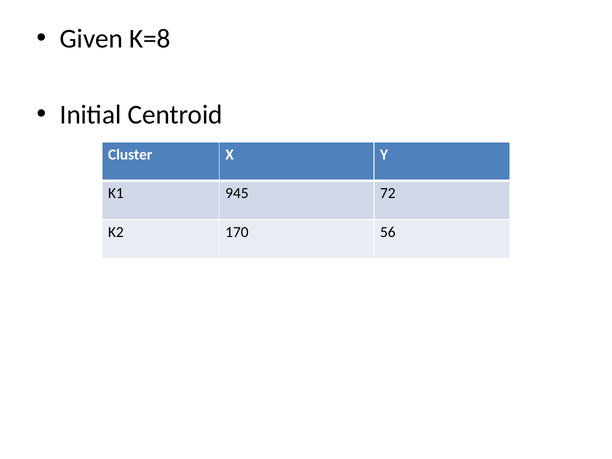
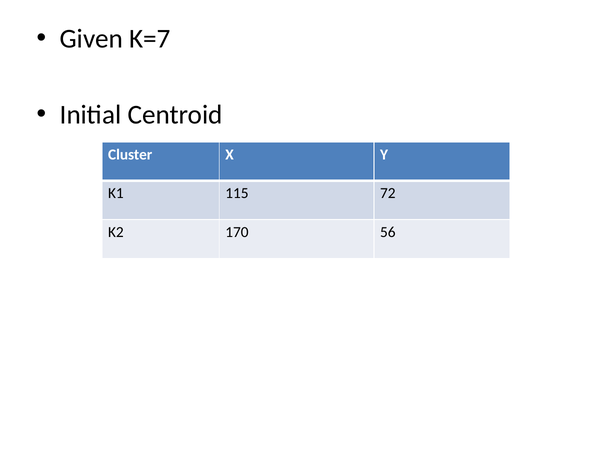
K=8: K=8 -> K=7 (150, 39)
945: 945 -> 115 (237, 193)
